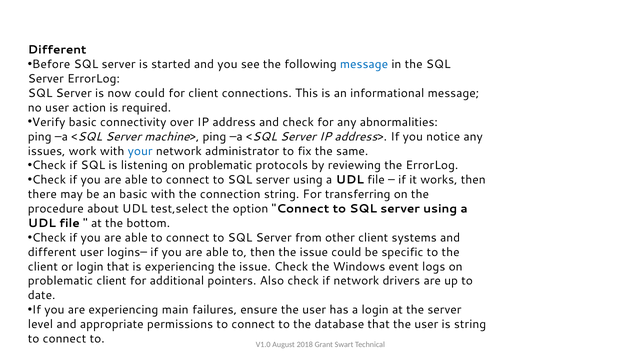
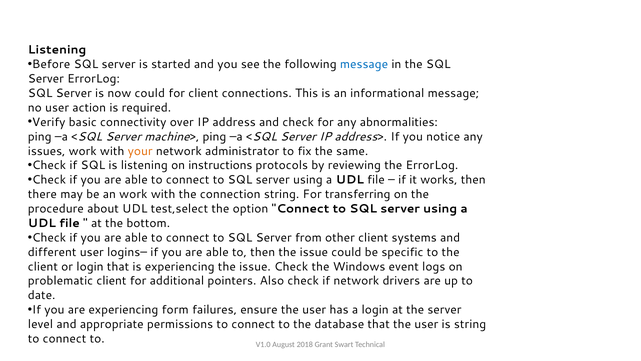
Different: Different -> Listening (57, 50)
your colour: blue -> orange (140, 151)
listening on problematic: problematic -> instructions (220, 165)
an basic: basic -> work (133, 194)
main: main -> form (175, 310)
